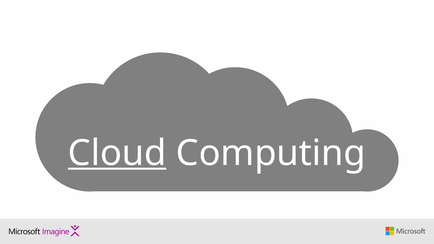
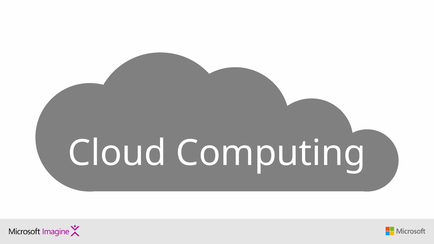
Cloud underline: present -> none (117, 153)
